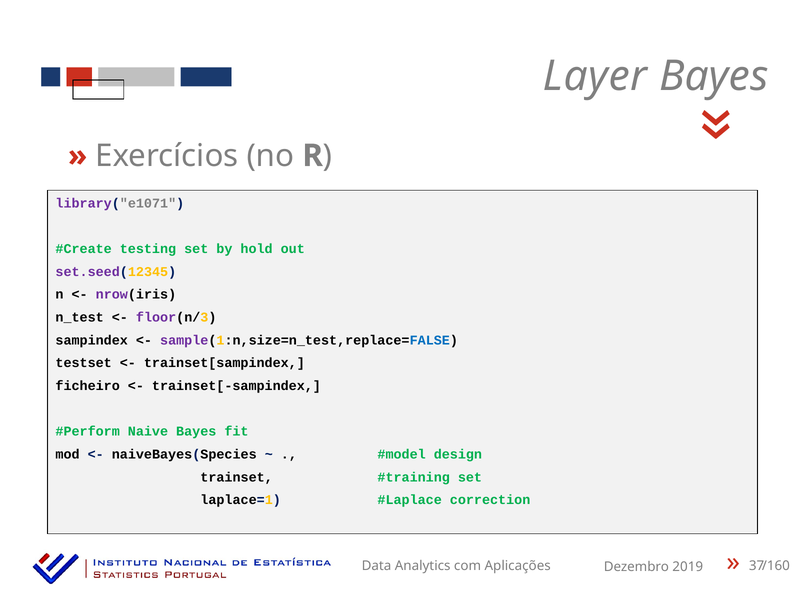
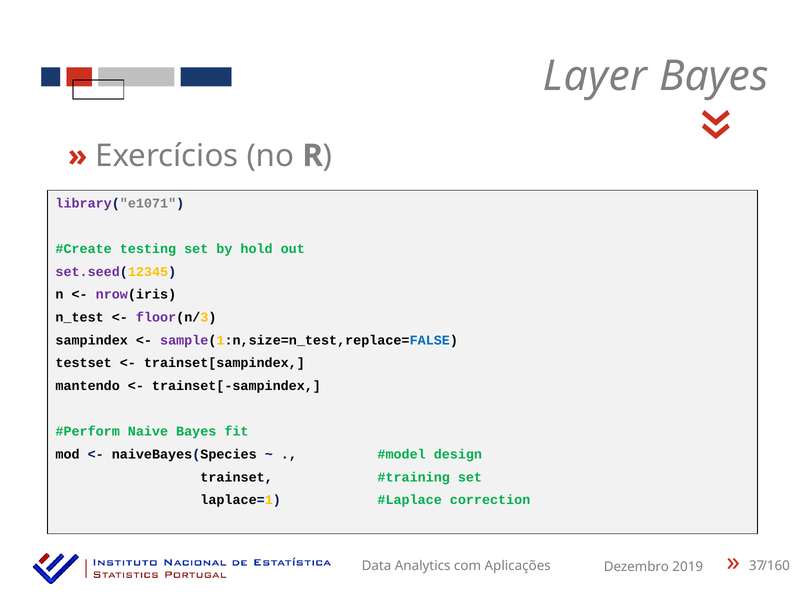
ficheiro: ficheiro -> mantendo (88, 386)
